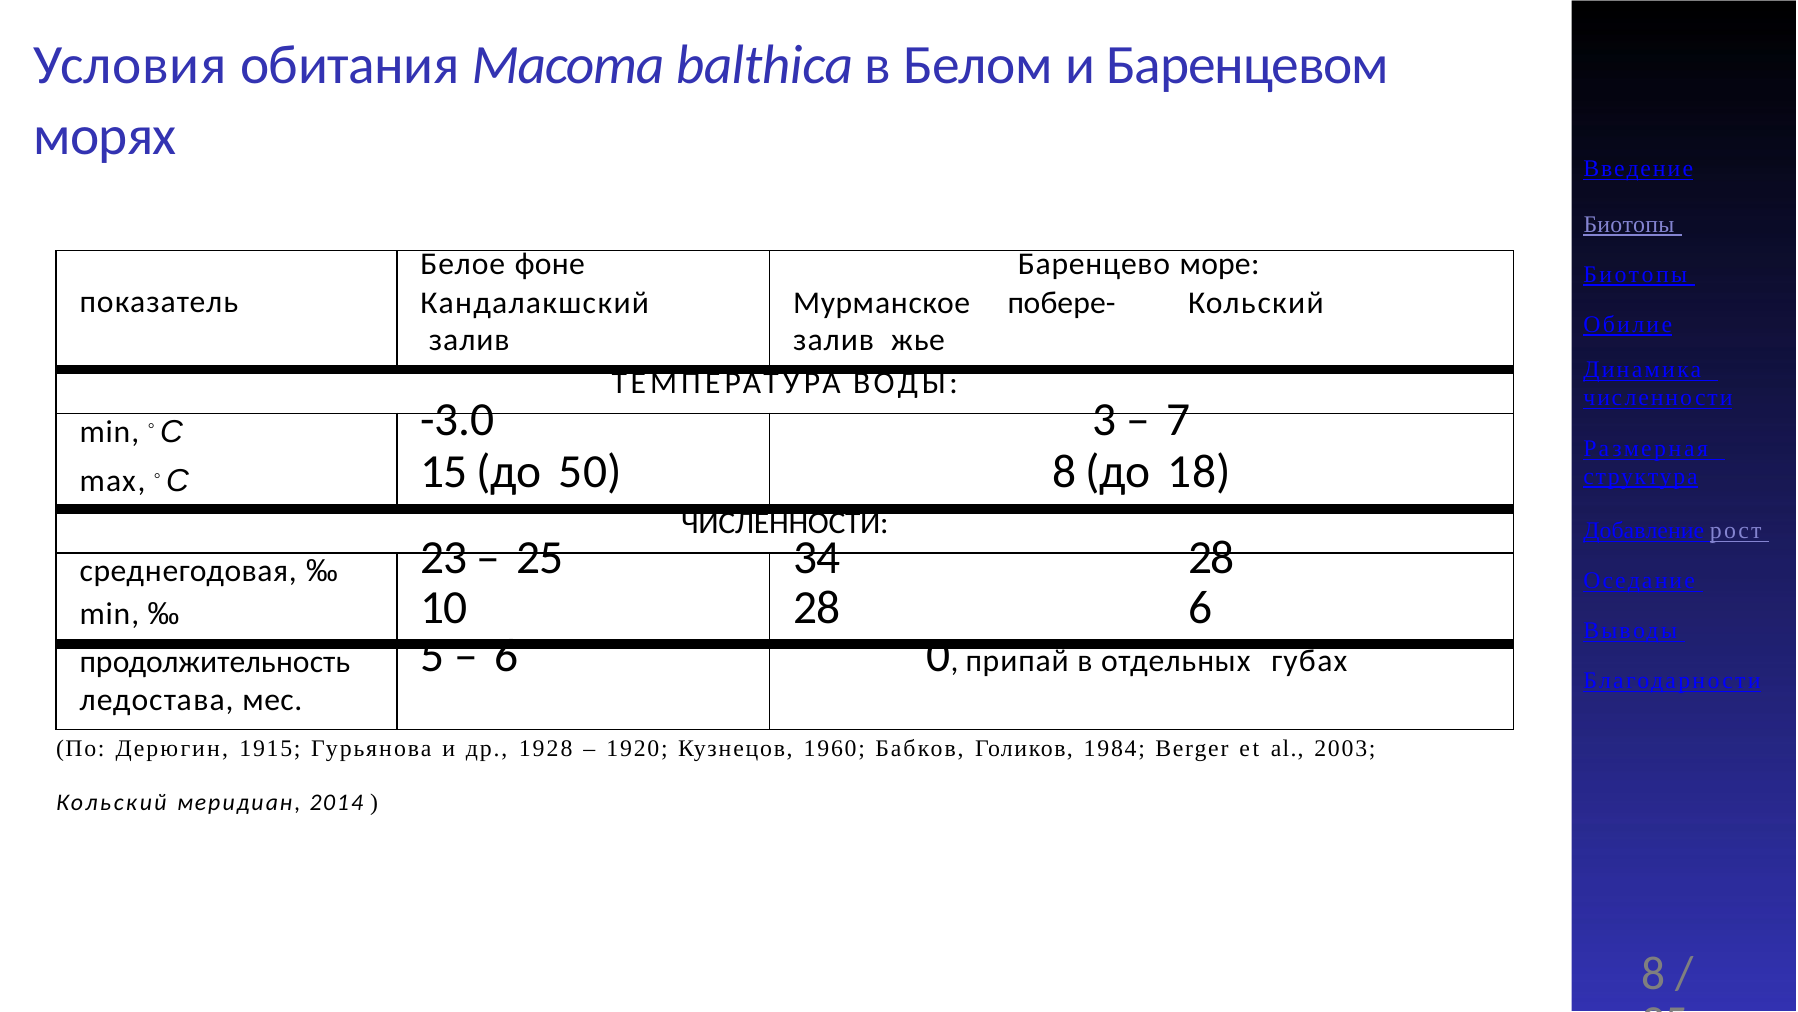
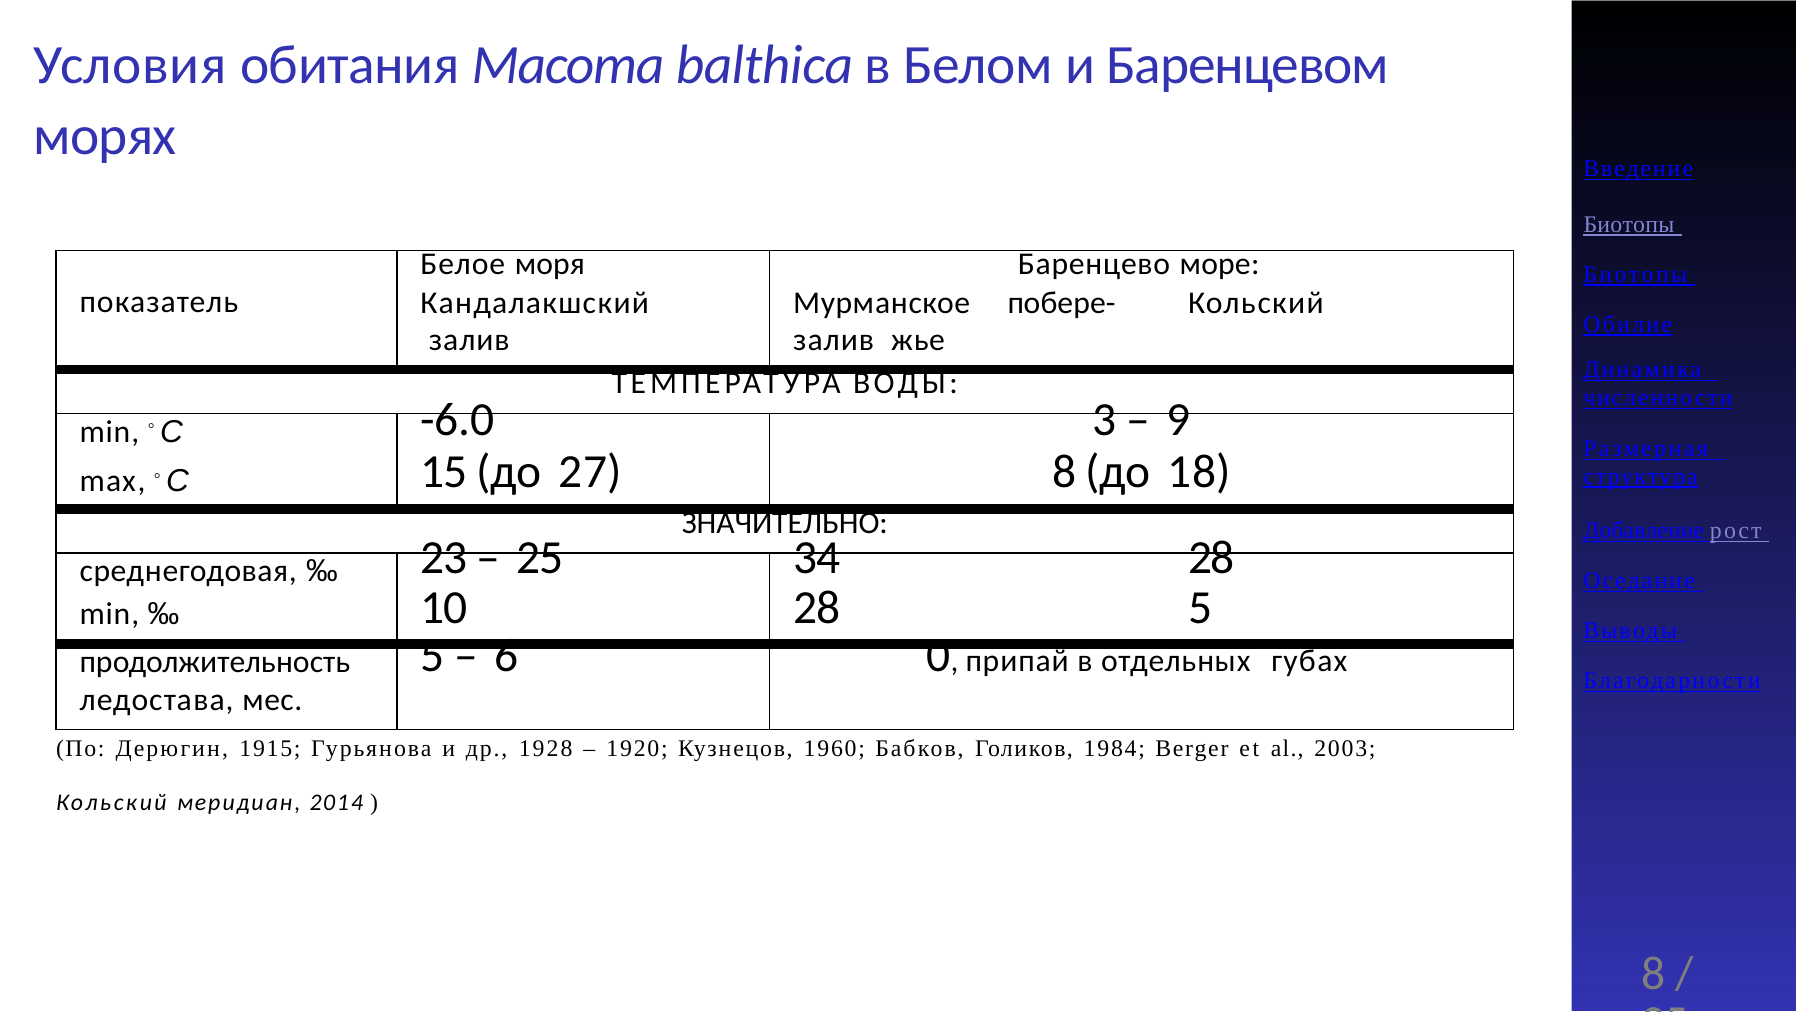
фоне: фоне -> моря (550, 264)
-3.0: -3.0 -> -6.0 (457, 420)
7: 7 -> 9 (1179, 420)
50: 50 -> 27 (590, 472)
ЧИСЛЕННОСТИ: ЧИСЛЕННОСТИ -> ЗНАЧИТЕЛЬНО (785, 523)
28 6: 6 -> 5 (1200, 607)
